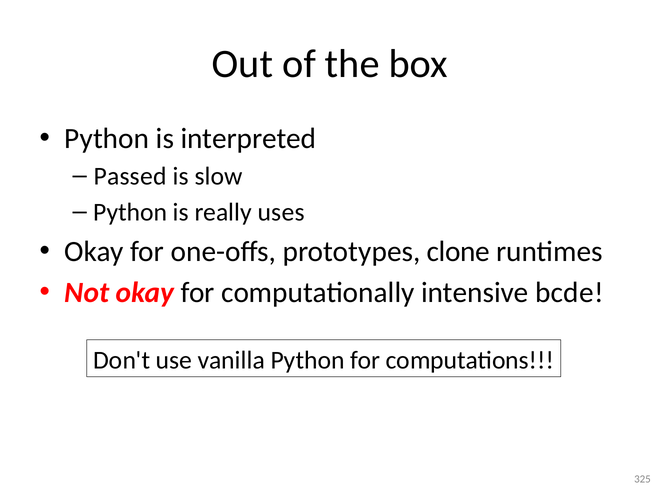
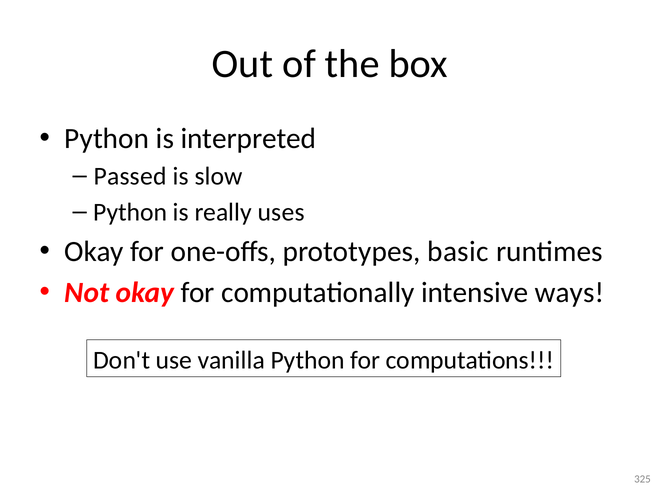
clone: clone -> basic (458, 251)
bcde: bcde -> ways (570, 293)
